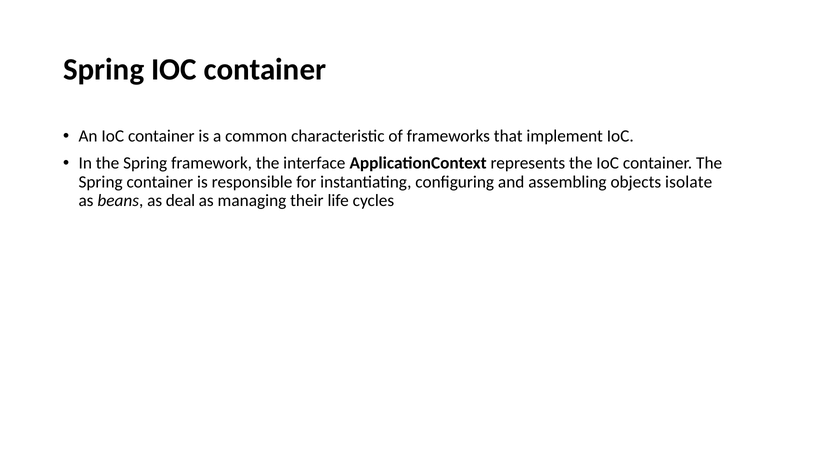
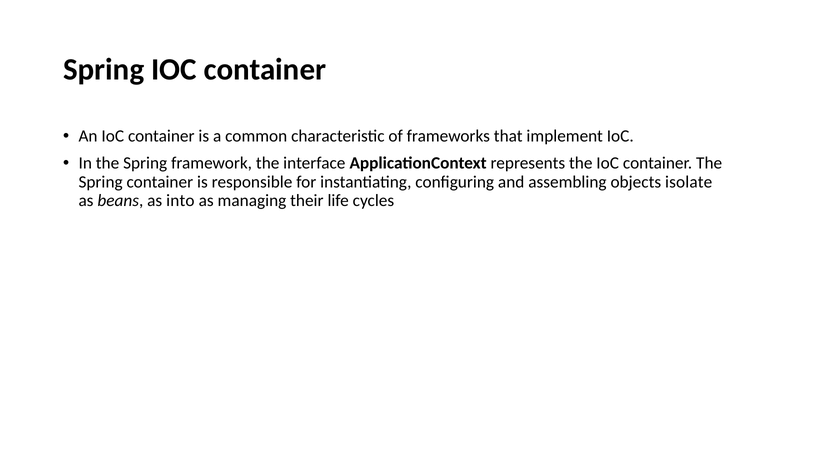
deal: deal -> into (180, 201)
